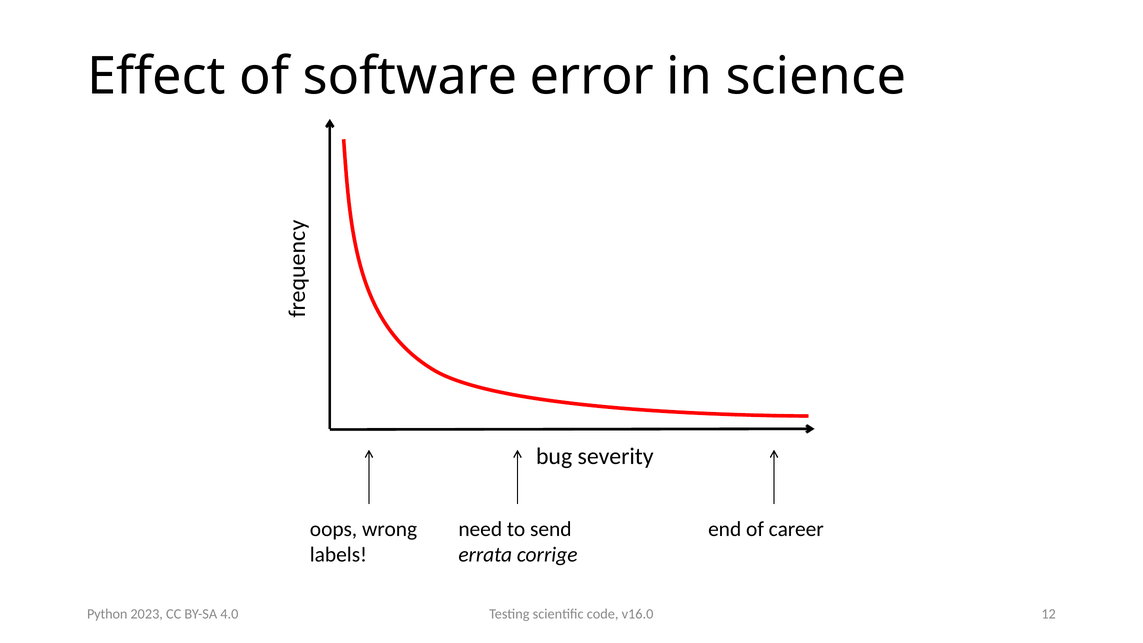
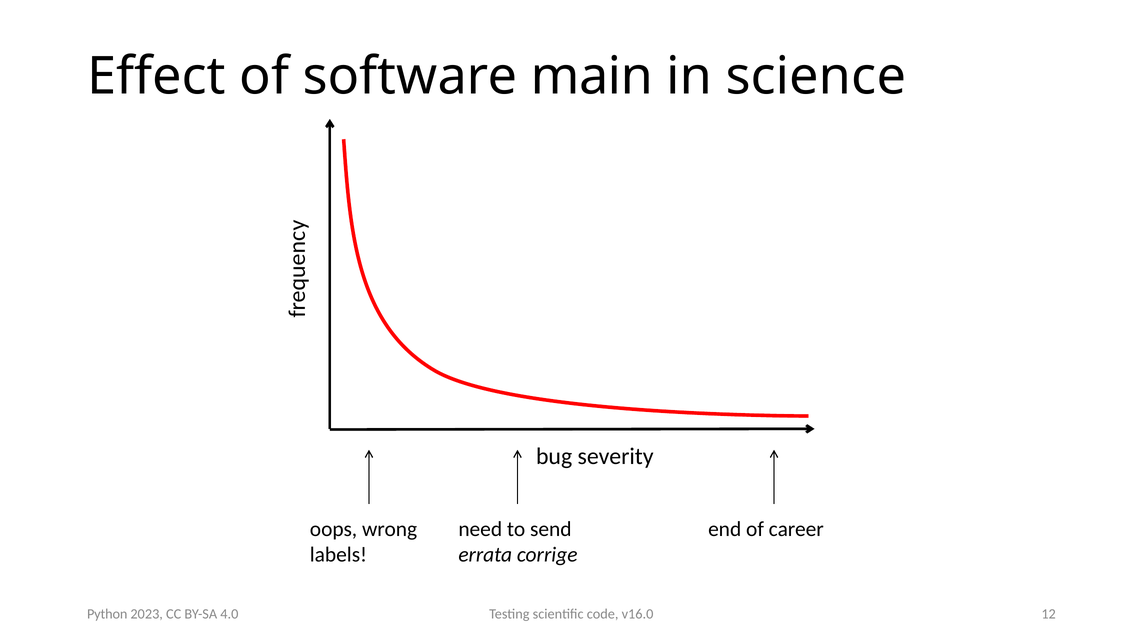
error: error -> main (592, 76)
